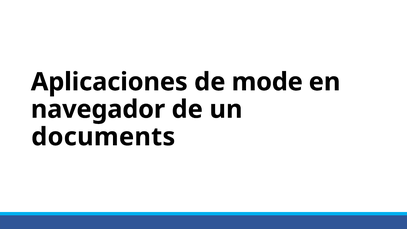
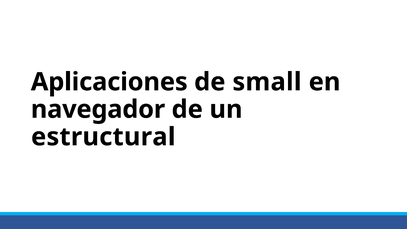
mode: mode -> small (267, 82)
documents: documents -> estructural (103, 137)
